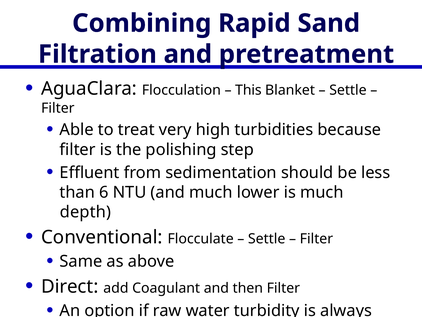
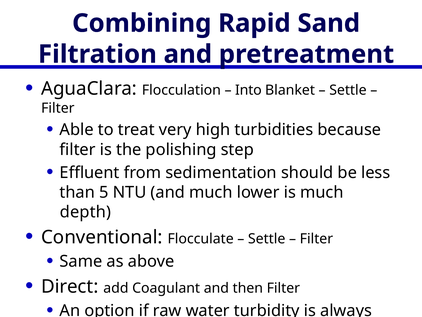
This: This -> Into (248, 90)
6: 6 -> 5 (104, 192)
